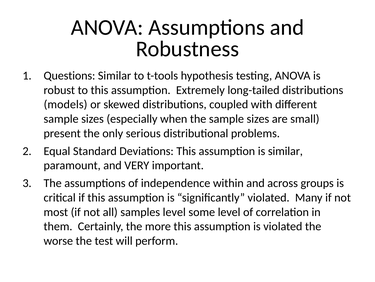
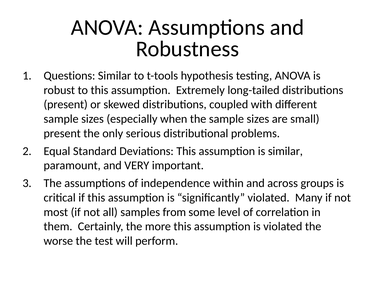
models: models -> present (66, 104)
samples level: level -> from (174, 211)
